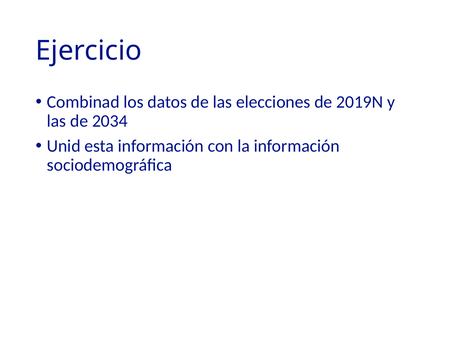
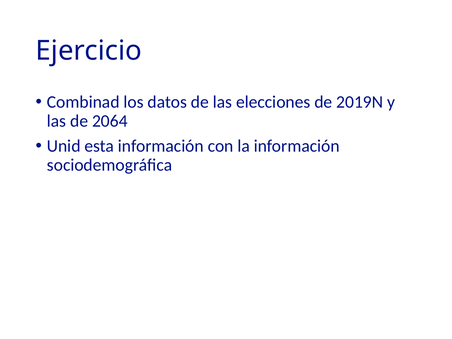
2034: 2034 -> 2064 (110, 121)
